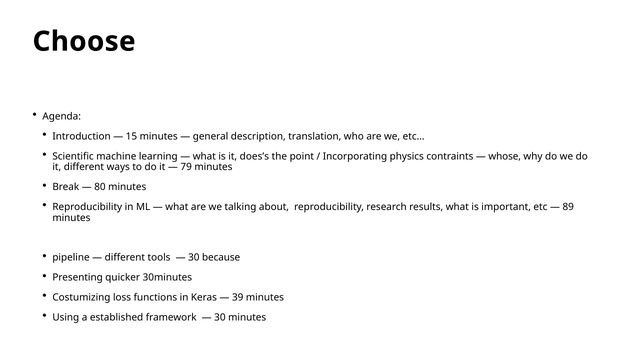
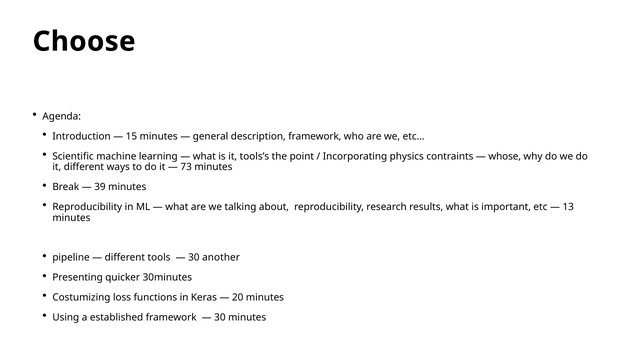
description translation: translation -> framework (315, 137)
does’s: does’s -> tools’s (254, 156)
79: 79 -> 73 (186, 167)
80: 80 -> 39 (100, 187)
89: 89 -> 13 (568, 207)
because: because -> another (221, 258)
39: 39 -> 20 (238, 298)
